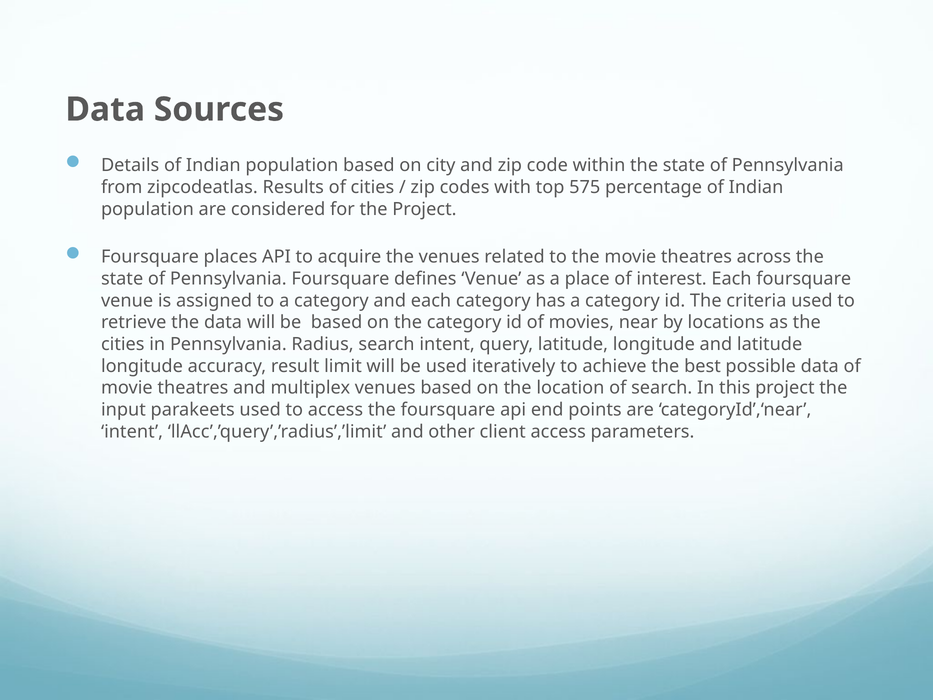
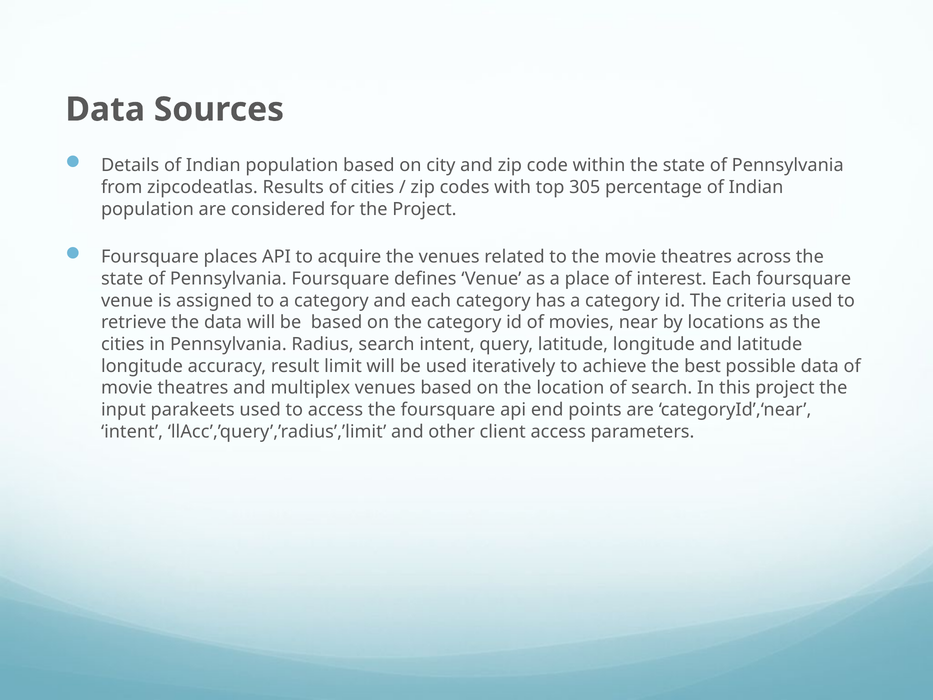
575: 575 -> 305 (585, 187)
